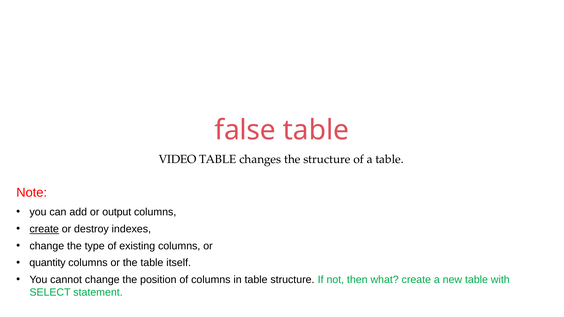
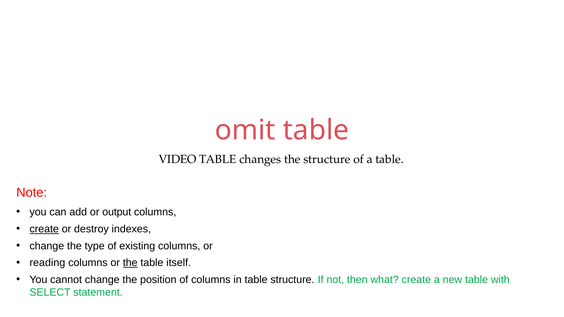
false: false -> omit (245, 130)
quantity: quantity -> reading (47, 263)
the underline: none -> present (130, 263)
